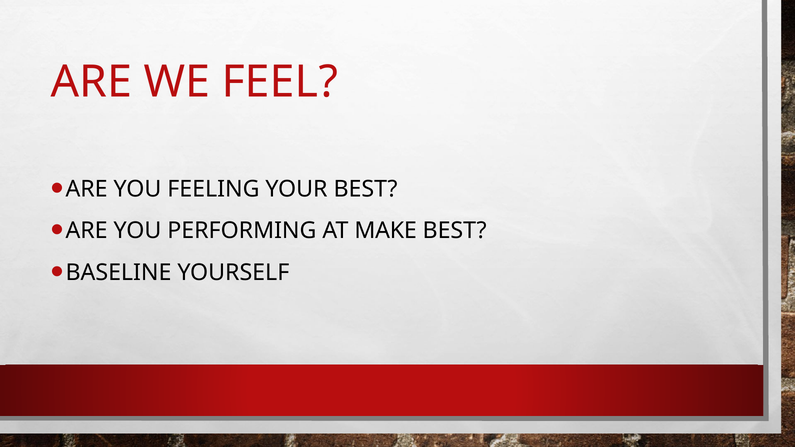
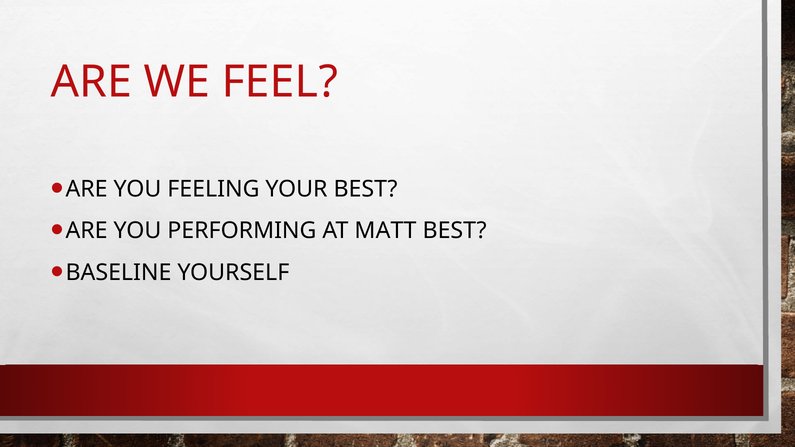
MAKE: MAKE -> MATT (385, 231)
